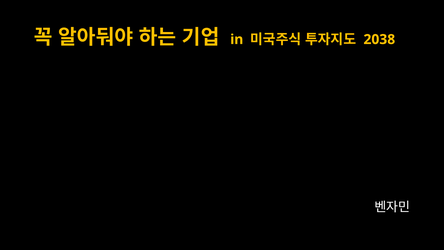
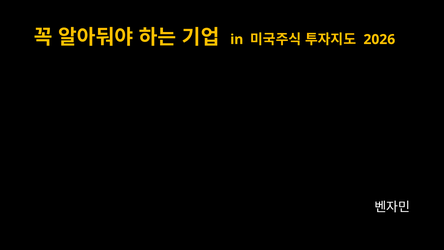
2038: 2038 -> 2026 (379, 39)
